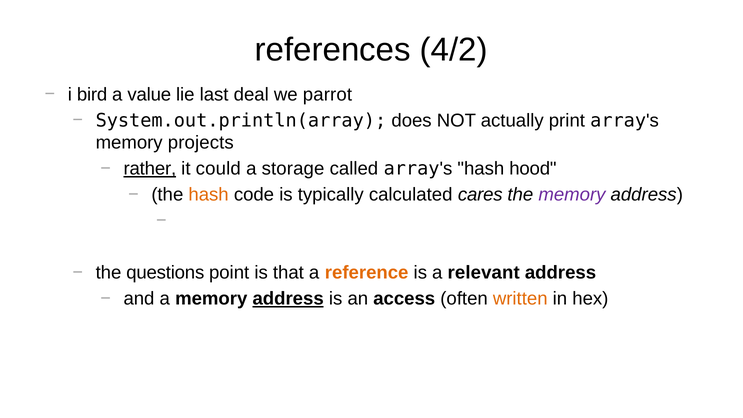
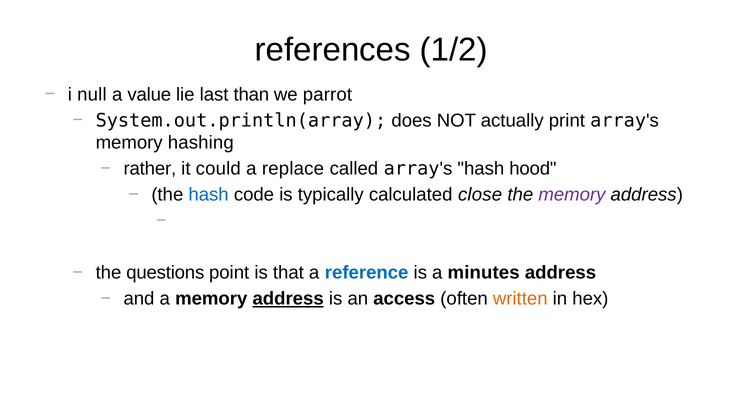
4/2: 4/2 -> 1/2 (454, 50)
bird: bird -> null (92, 94)
deal: deal -> than (251, 94)
projects: projects -> hashing (201, 143)
rather underline: present -> none (150, 169)
storage: storage -> replace (293, 169)
hash colour: orange -> blue (209, 195)
cares: cares -> close (480, 195)
reference colour: orange -> blue (367, 273)
relevant: relevant -> minutes (484, 273)
